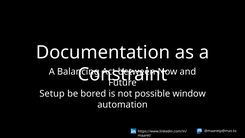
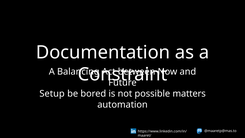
window: window -> matters (189, 94)
